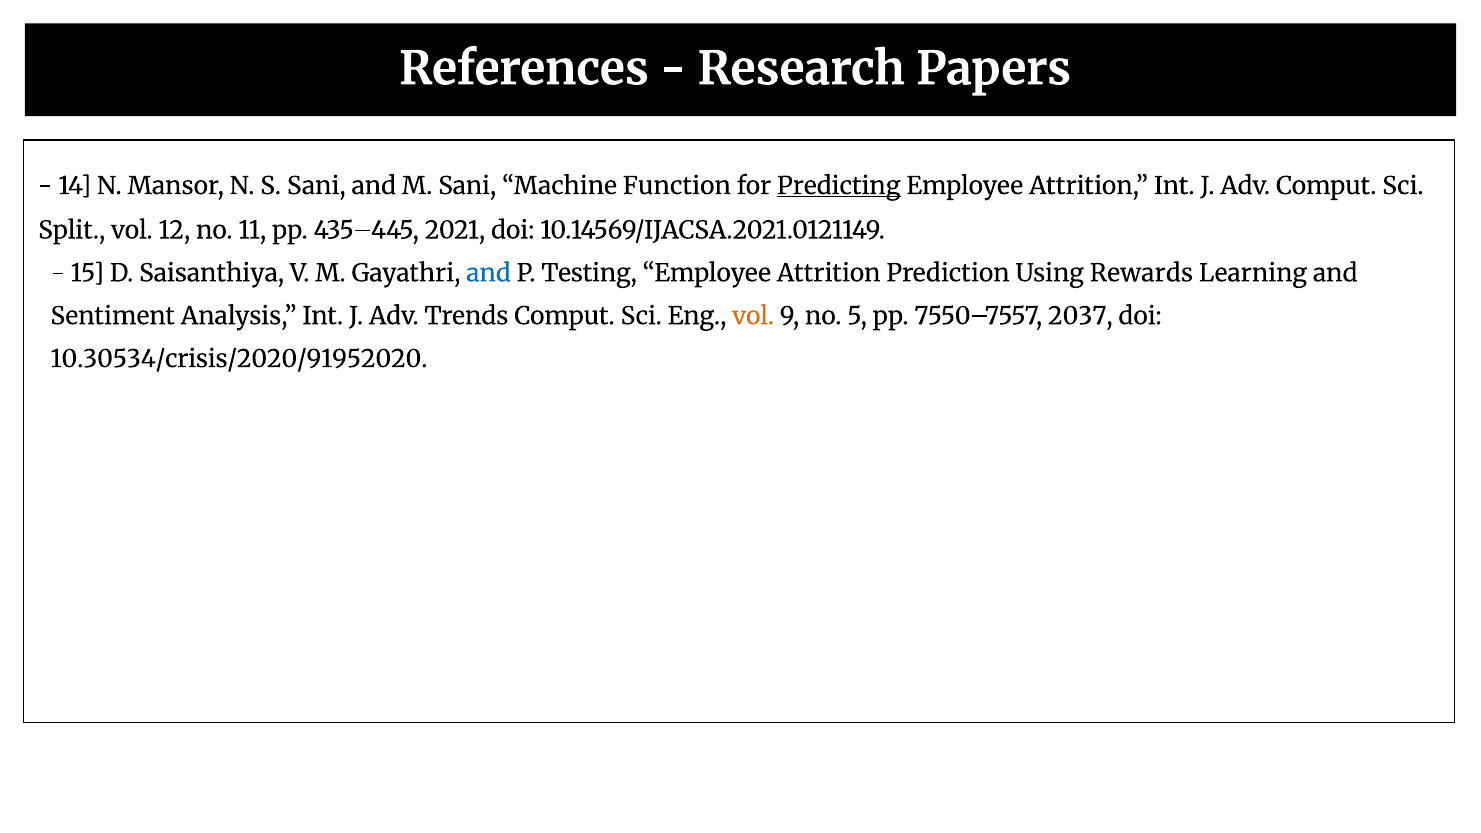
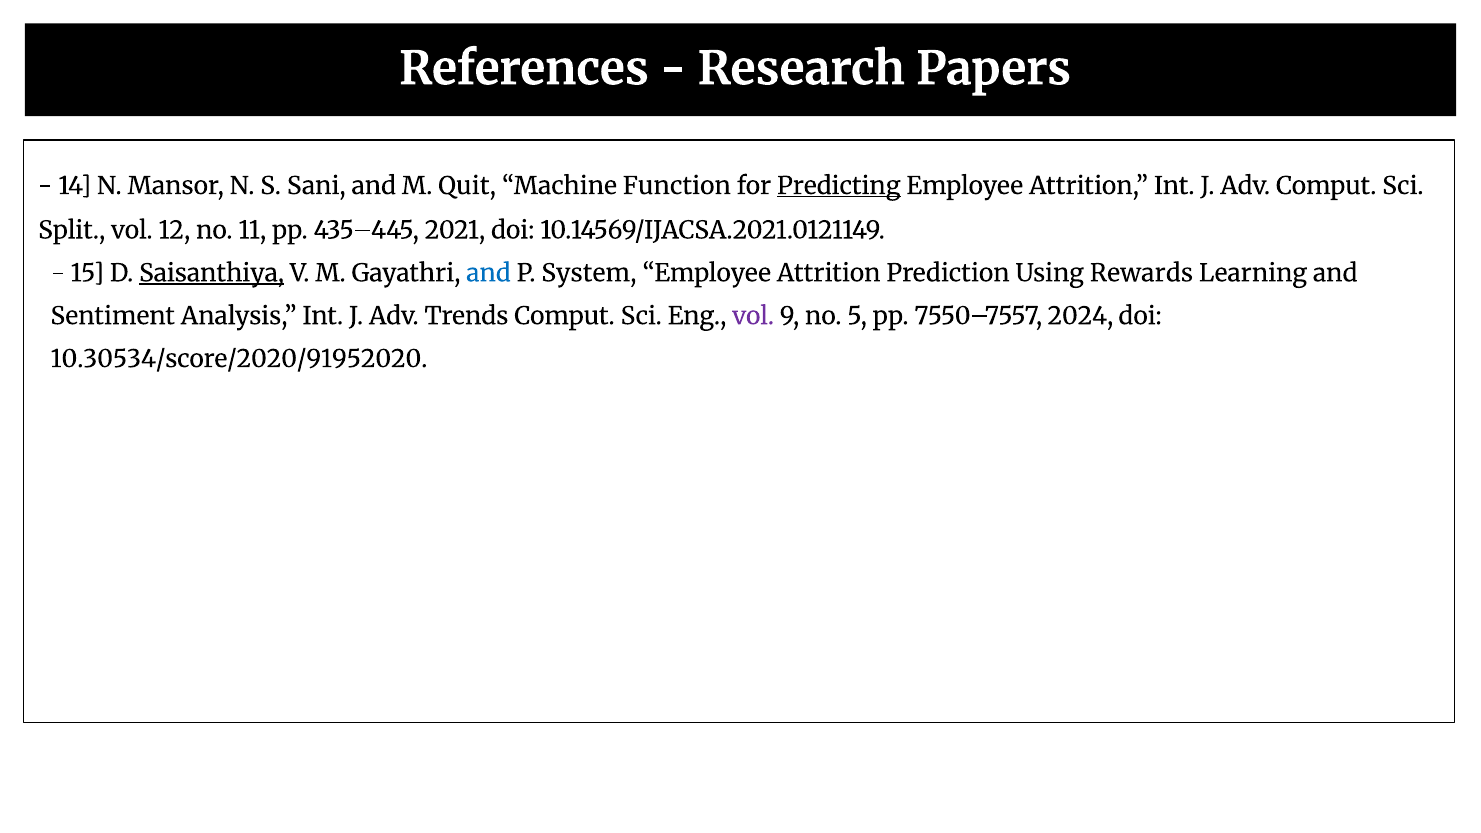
M Sani: Sani -> Quit (467, 186)
Saisanthiya underline: none -> present (212, 273)
Testing: Testing -> System (589, 273)
vol colour: orange -> purple (753, 316)
2037: 2037 -> 2024 (1080, 316)
10.30534/crisis/2020/91952020: 10.30534/crisis/2020/91952020 -> 10.30534/score/2020/91952020 (239, 359)
